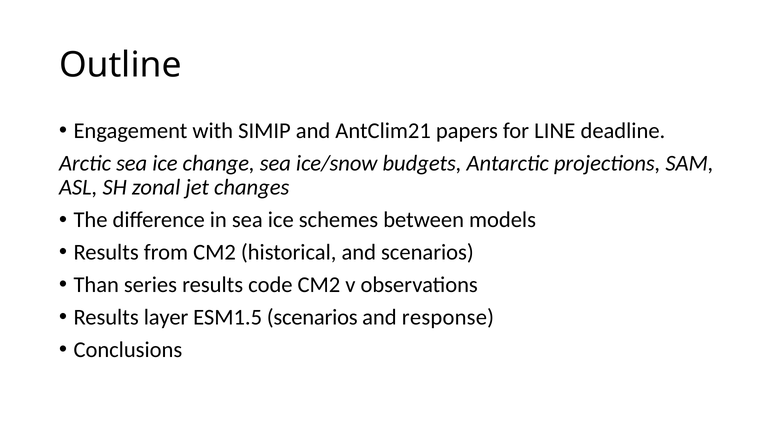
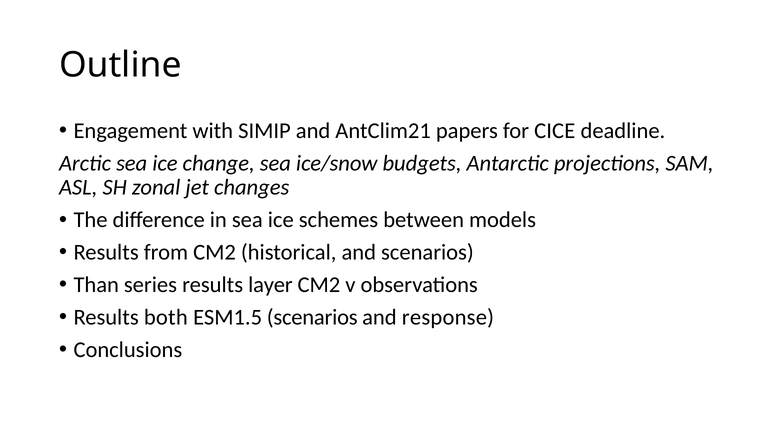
LINE: LINE -> CICE (555, 131)
code: code -> layer (270, 285)
layer: layer -> both (166, 318)
